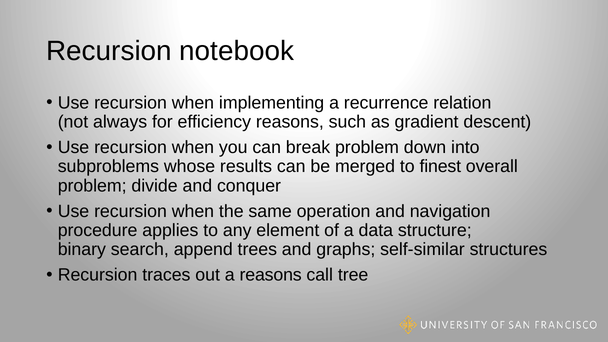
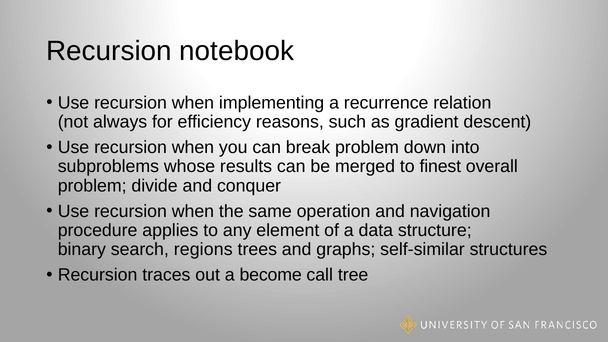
append: append -> regions (203, 250)
a reasons: reasons -> become (271, 275)
